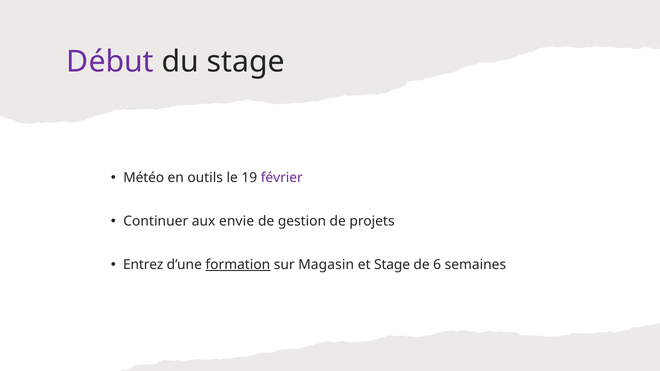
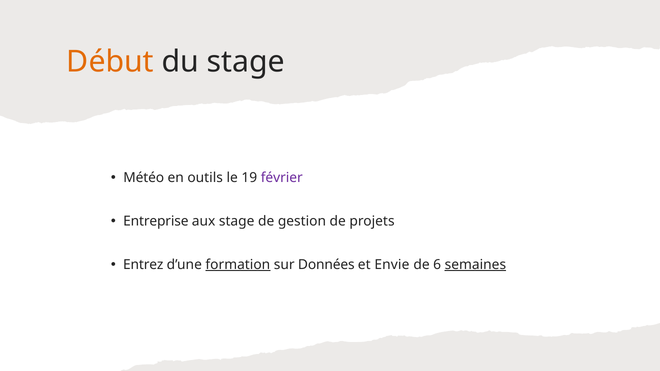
Début colour: purple -> orange (110, 62)
Continuer: Continuer -> Entreprise (156, 221)
aux envie: envie -> stage (237, 221)
Magasin: Magasin -> Données (326, 265)
et Stage: Stage -> Envie (392, 265)
semaines underline: none -> present (475, 265)
